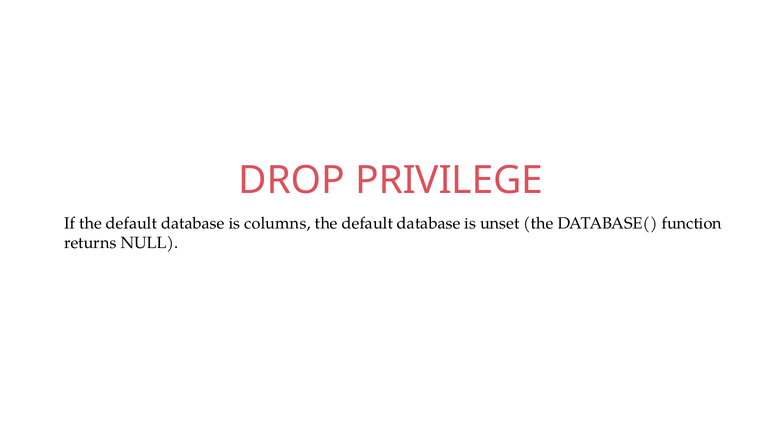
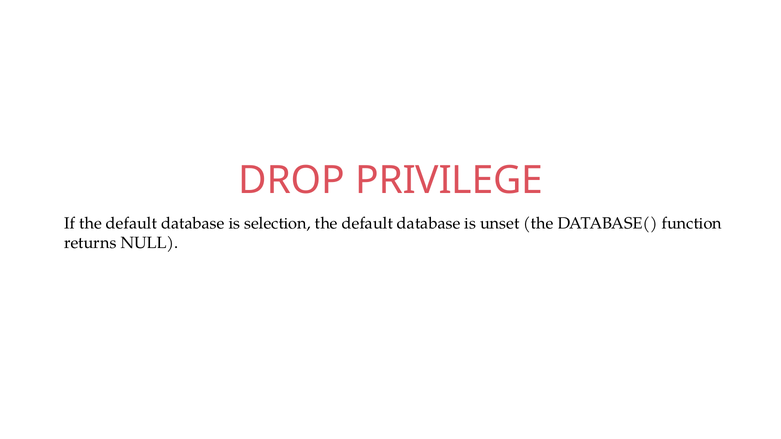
columns: columns -> selection (278, 224)
